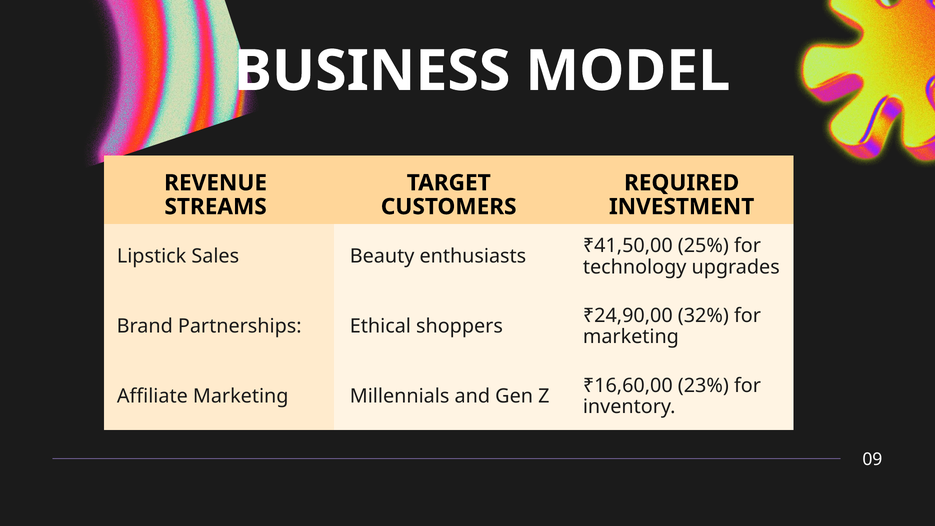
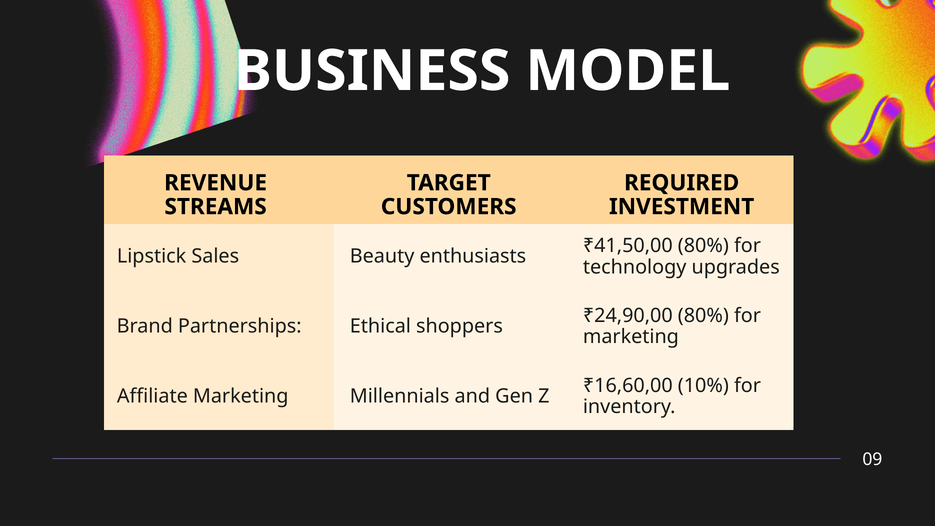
₹41,50,00 25%: 25% -> 80% (703, 246)
₹24,90,00 32%: 32% -> 80% (703, 315)
23%: 23% -> 10% (703, 386)
